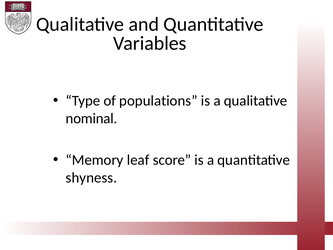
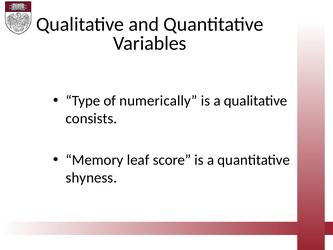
populations: populations -> numerically (158, 101)
nominal: nominal -> consists (91, 118)
